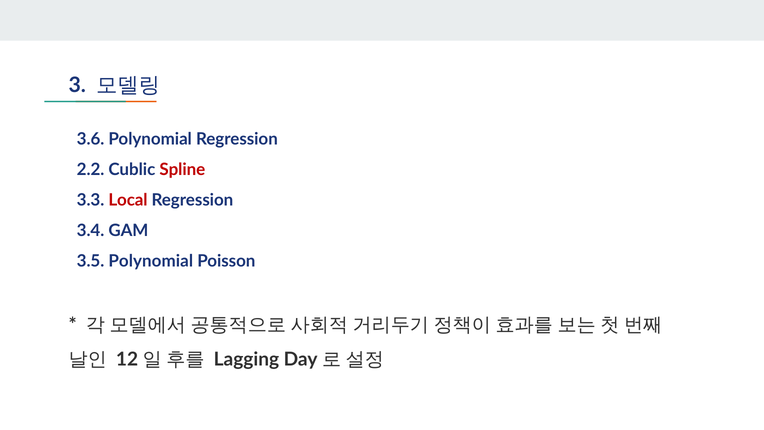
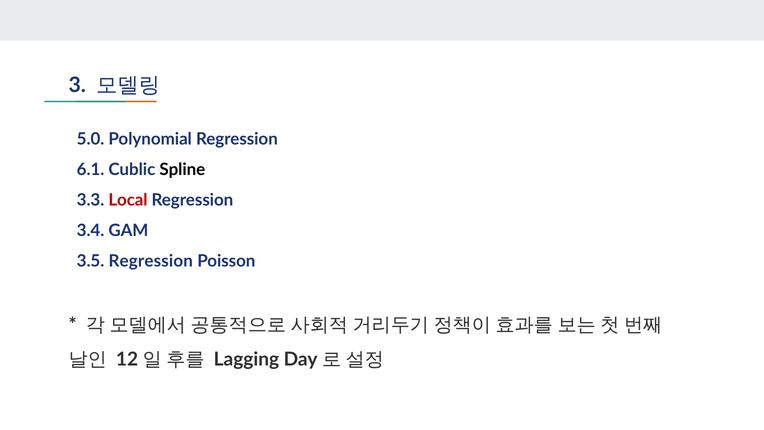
3.6: 3.6 -> 5.0 (91, 139)
2.2: 2.2 -> 6.1 (91, 170)
Spline colour: red -> black (182, 170)
3.5 Polynomial: Polynomial -> Regression (151, 261)
